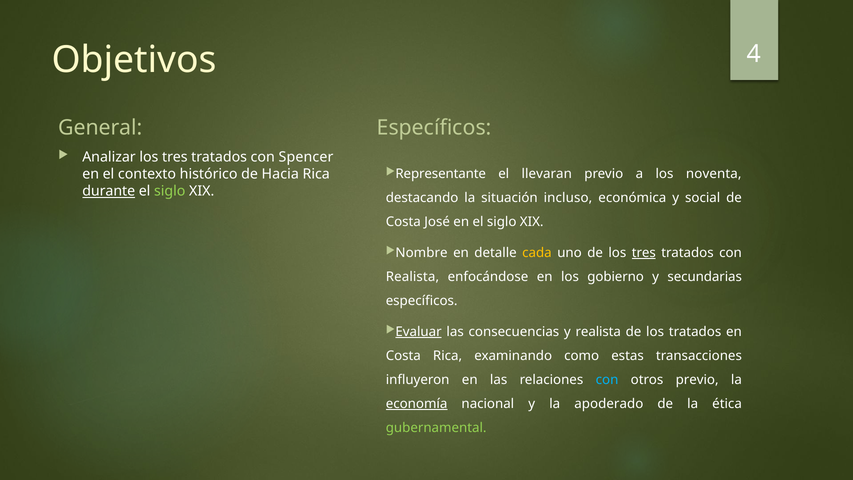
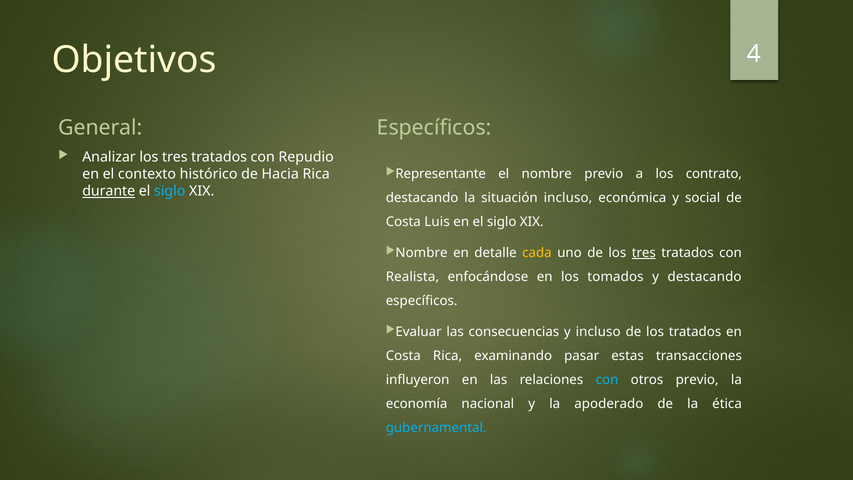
Spencer: Spencer -> Repudio (306, 157)
el llevaran: llevaran -> nombre (547, 174)
noventa: noventa -> contrato (714, 174)
siglo colour: light green -> light blue (170, 191)
José: José -> Luis (437, 222)
gobierno: gobierno -> tomados (615, 277)
y secundarias: secundarias -> destacando (705, 277)
Evaluar underline: present -> none (419, 332)
y realista: realista -> incluso (598, 332)
como: como -> pasar (582, 356)
economía underline: present -> none (417, 404)
gubernamental colour: light green -> light blue (436, 428)
